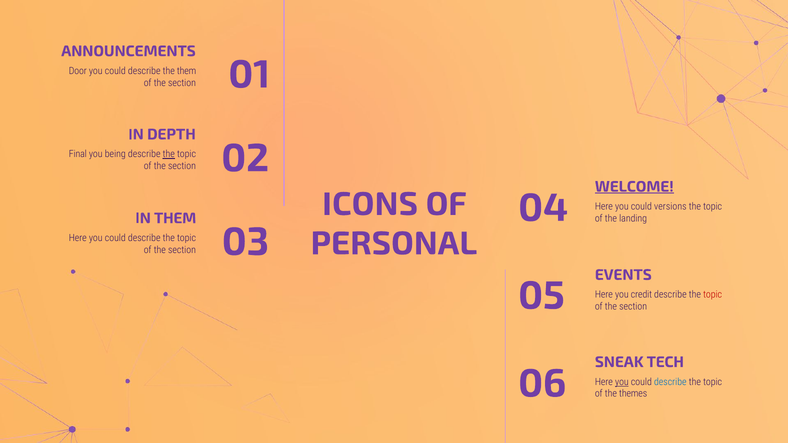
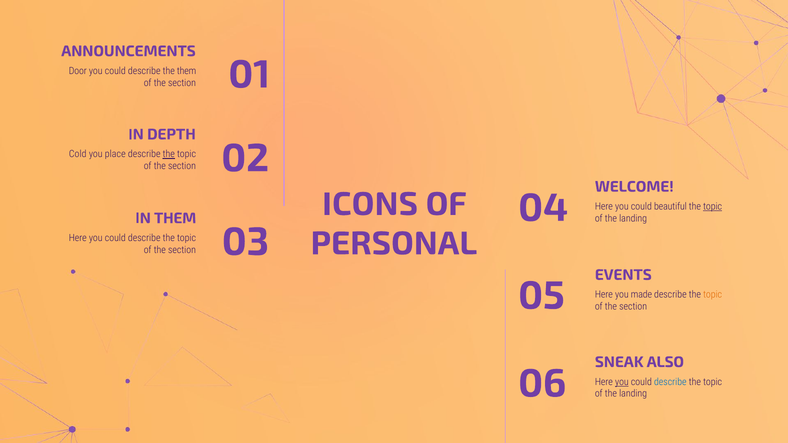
Final: Final -> Cold (78, 154)
being: being -> place (115, 154)
WELCOME underline: present -> none (634, 187)
versions: versions -> beautiful (670, 207)
topic underline: none -> present (713, 207)
credit: credit -> made (641, 295)
topic colour: red -> orange (713, 295)
TECH: TECH -> ALSO (665, 362)
themes: themes -> landing (633, 394)
